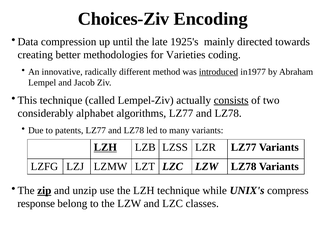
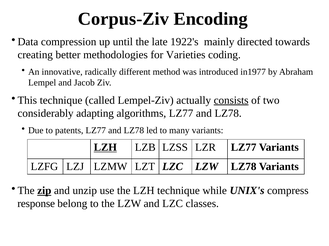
Choices-Ziv: Choices-Ziv -> Corpus-Ziv (123, 19)
1925's: 1925's -> 1922's (184, 42)
introduced underline: present -> none (219, 72)
alphabet: alphabet -> adapting (95, 114)
